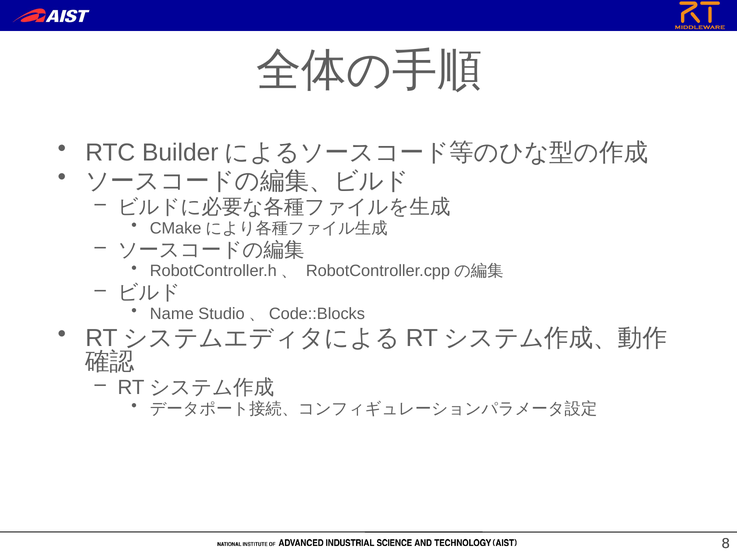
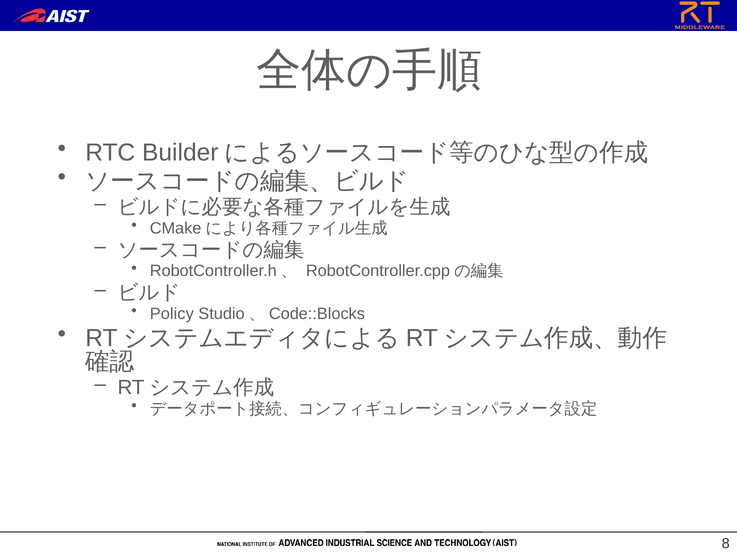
Name: Name -> Policy (172, 314)
